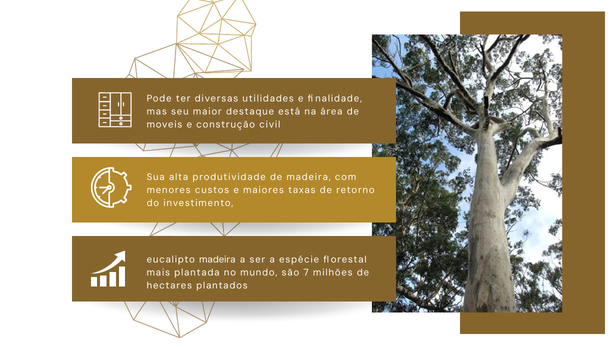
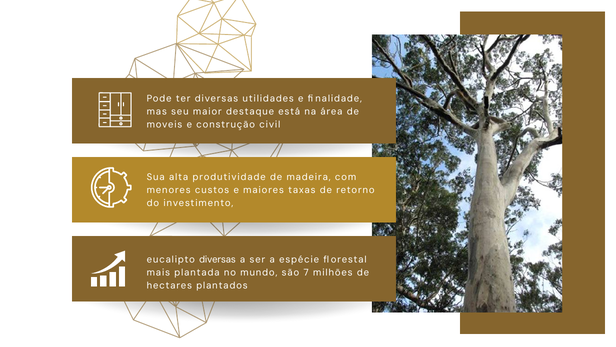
eucalipto madeira: madeira -> diversas (217, 259)
